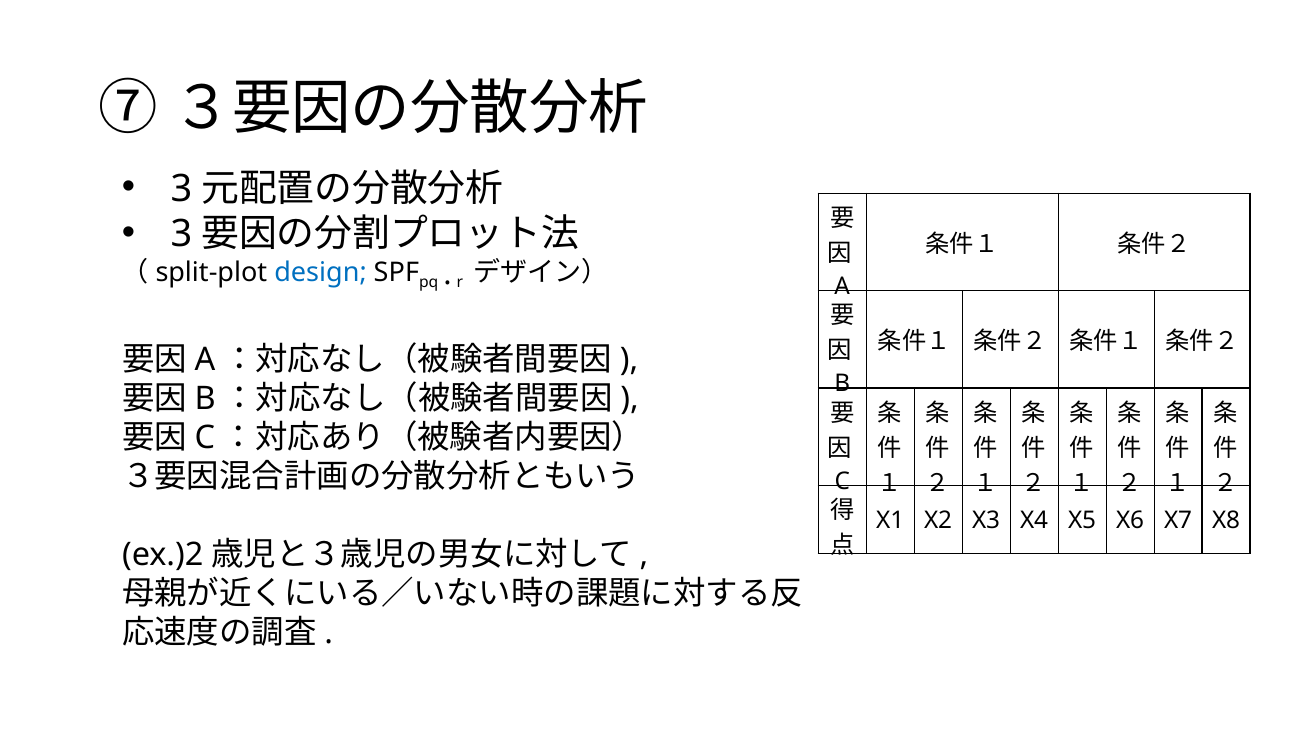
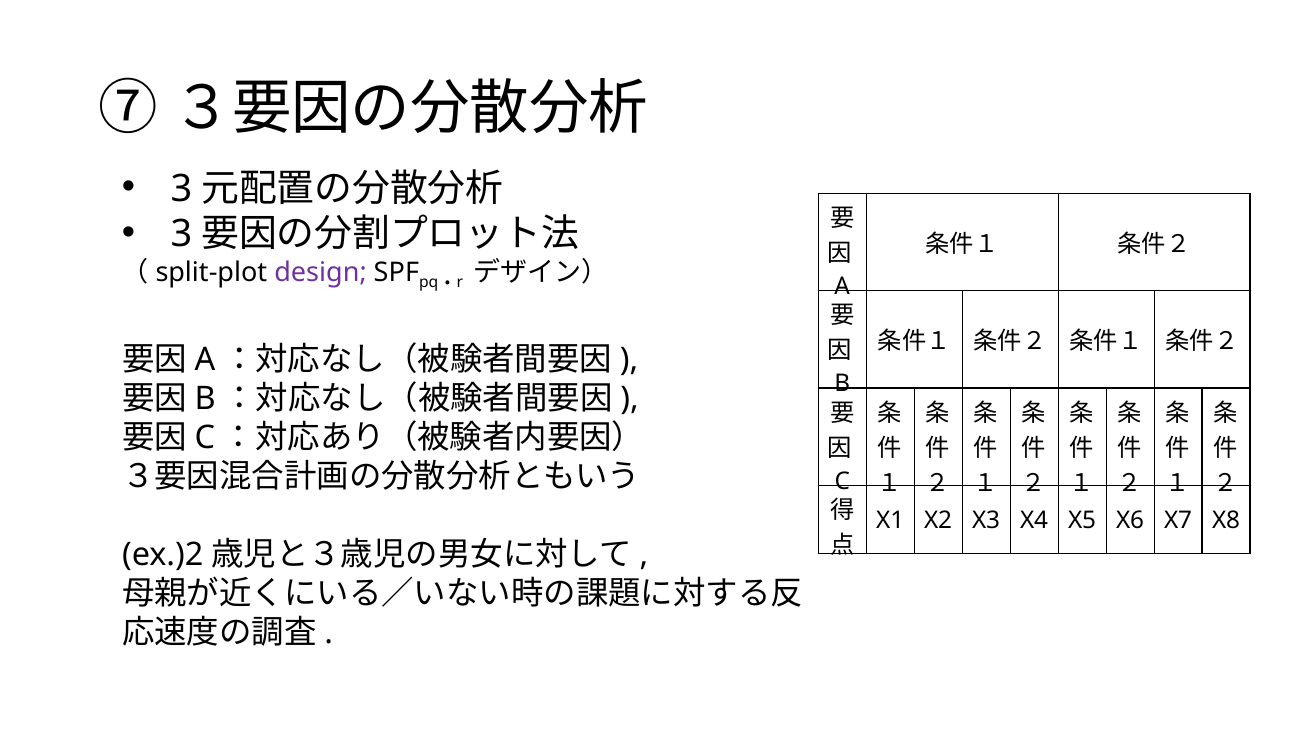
design colour: blue -> purple (321, 272)
